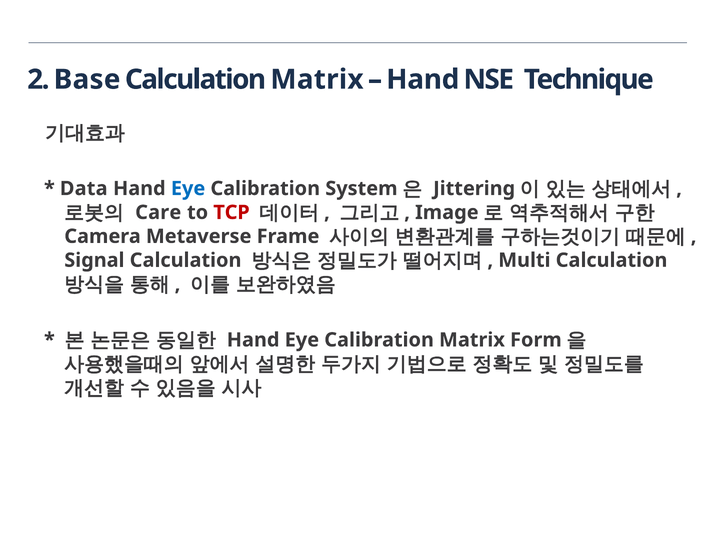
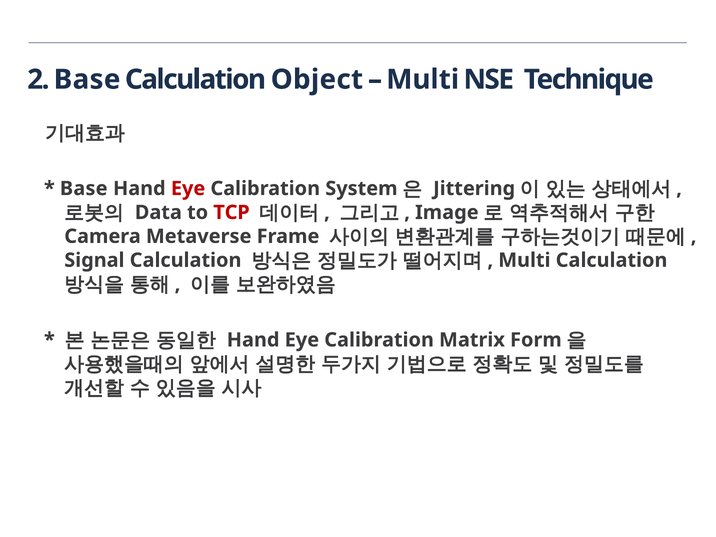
Calculation Matrix: Matrix -> Object (317, 79)
Hand: Hand -> Multi (423, 79)
Data: Data -> Base (84, 189)
Eye colour: blue -> red (188, 189)
Care: Care -> Data (158, 212)
